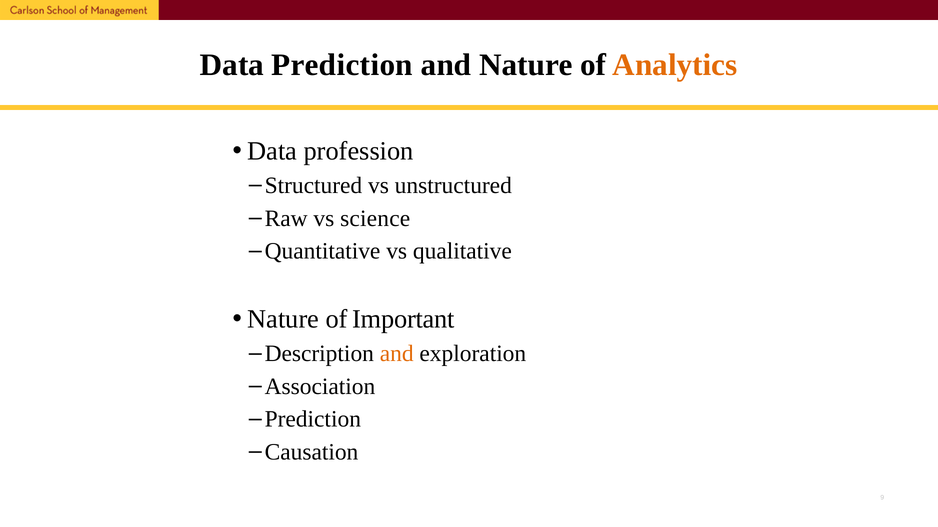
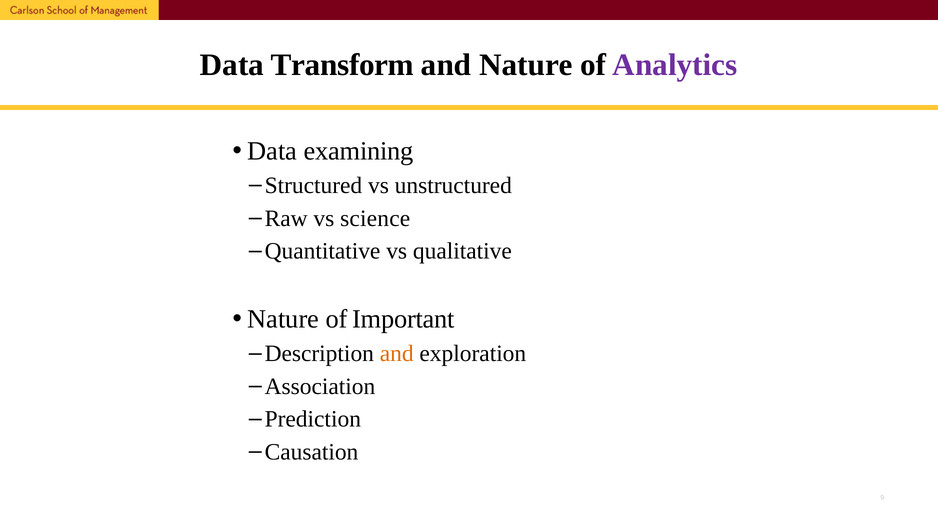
Data Prediction: Prediction -> Transform (342, 65)
Analytics colour: orange -> purple (675, 65)
profession: profession -> examining (359, 151)
